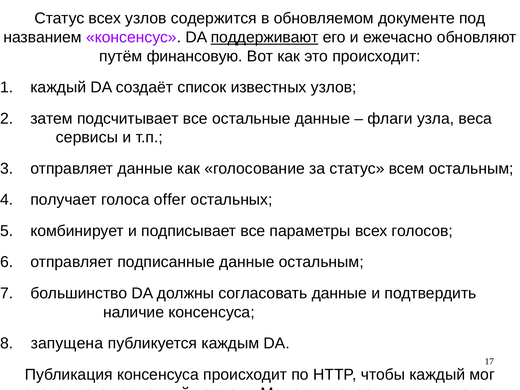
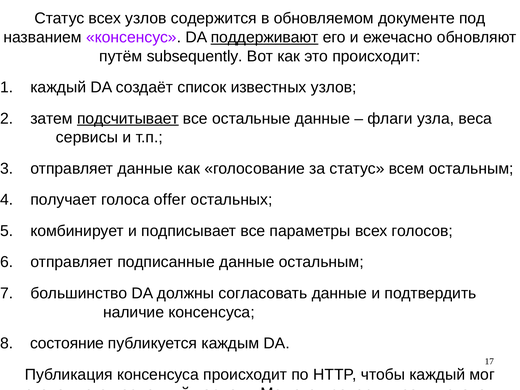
финансовую: финансовую -> subsequently (195, 56)
подсчитывает underline: none -> present (128, 119)
запущена: запущена -> состояние (67, 343)
